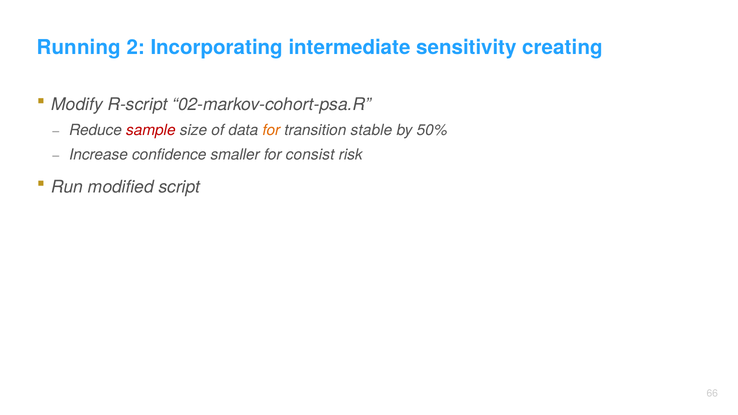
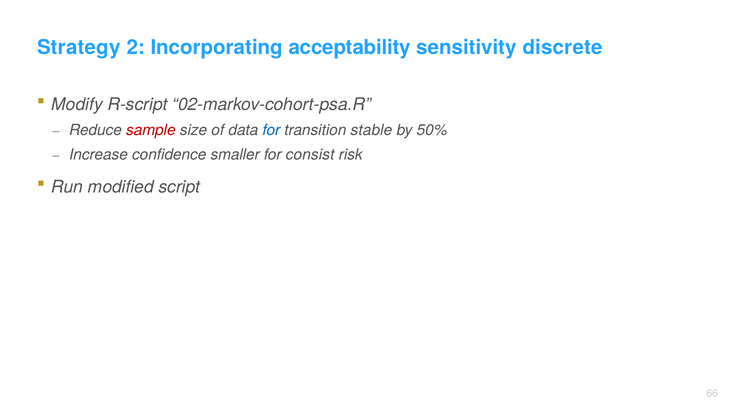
Running: Running -> Strategy (79, 48)
intermediate: intermediate -> acceptability (350, 48)
creating: creating -> discrete (563, 48)
for colour: orange -> blue (271, 130)
